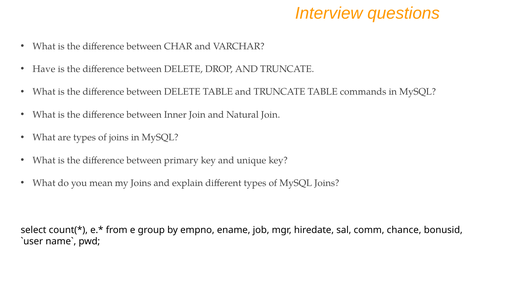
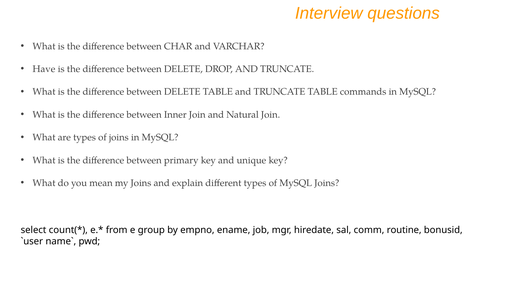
chance: chance -> routine (404, 230)
